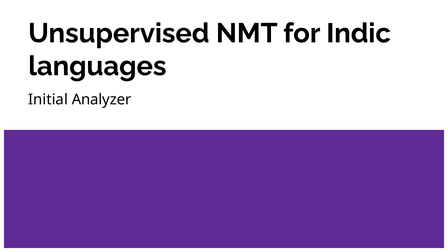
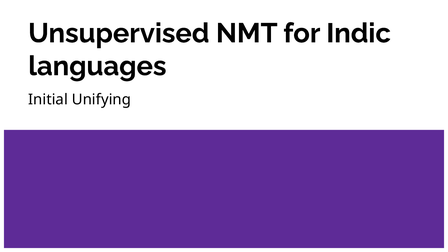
Analyzer: Analyzer -> Unifying (101, 100)
